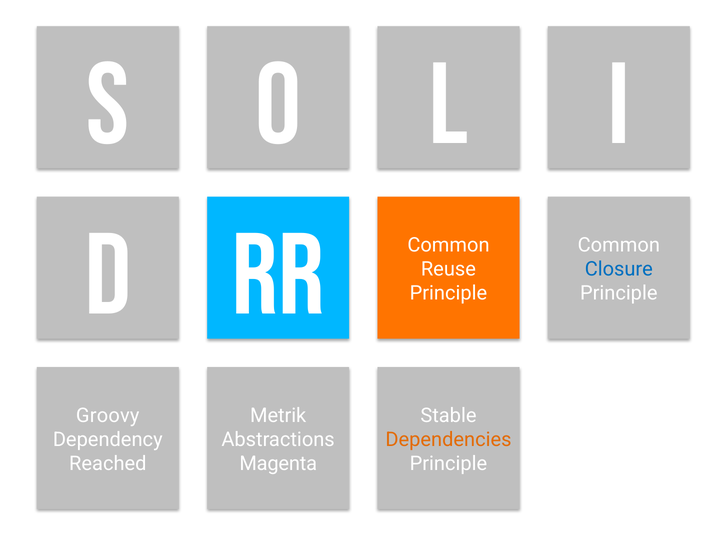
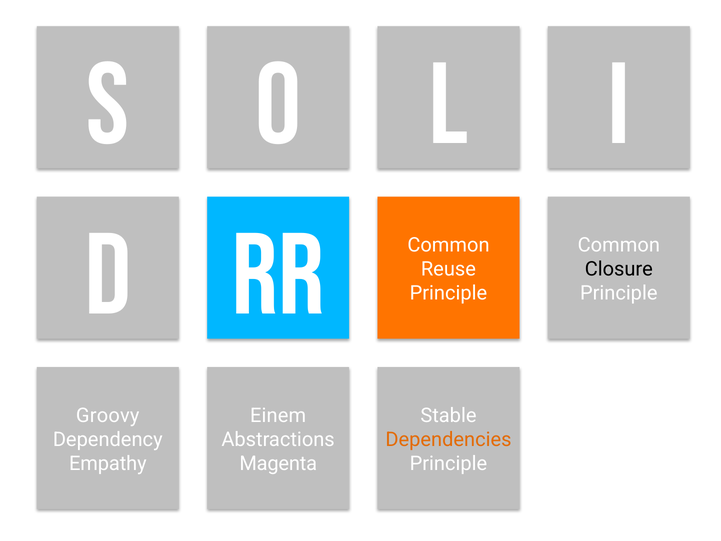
Closure colour: blue -> black (619, 269)
Metrik: Metrik -> Einem (278, 415)
Reached: Reached -> Empathy (108, 463)
